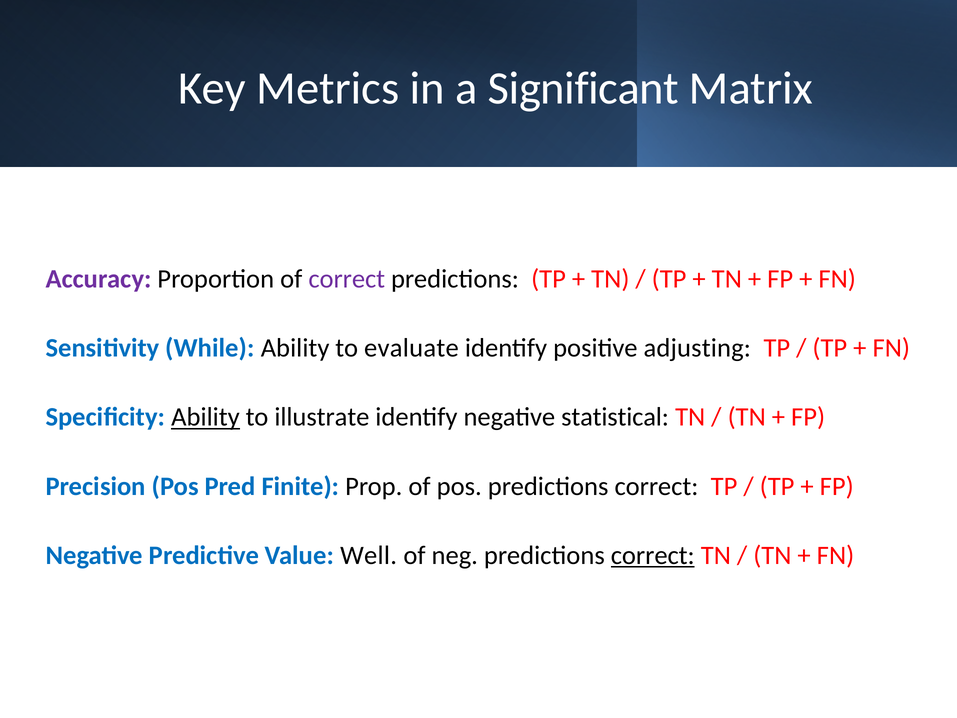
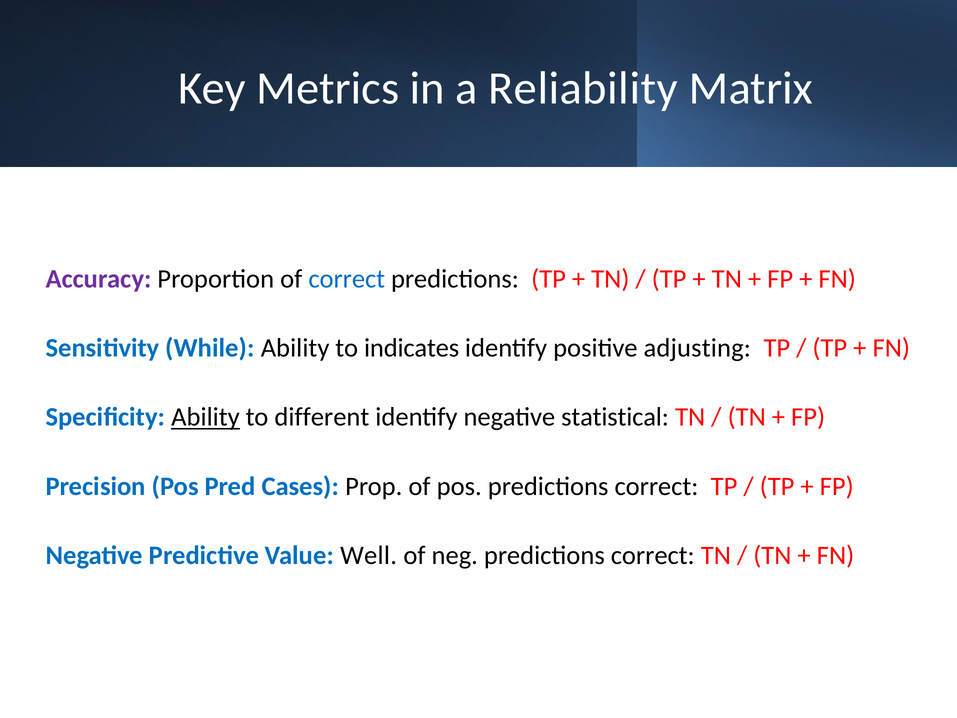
Significant: Significant -> Reliability (583, 88)
correct colour: purple -> blue (347, 279)
evaluate: evaluate -> indicates (412, 348)
illustrate: illustrate -> different (322, 417)
Finite: Finite -> Cases (300, 486)
correct underline: present -> none (653, 555)
